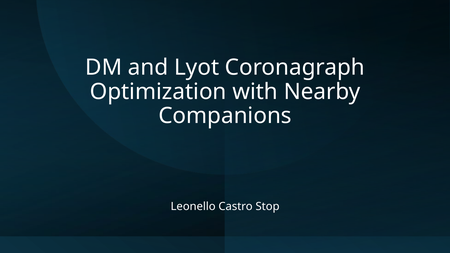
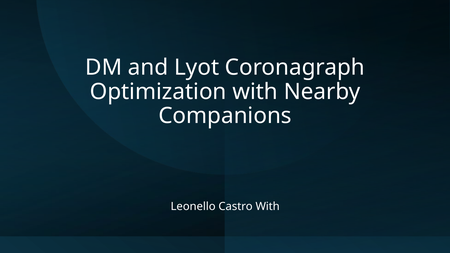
Castro Stop: Stop -> With (268, 207)
